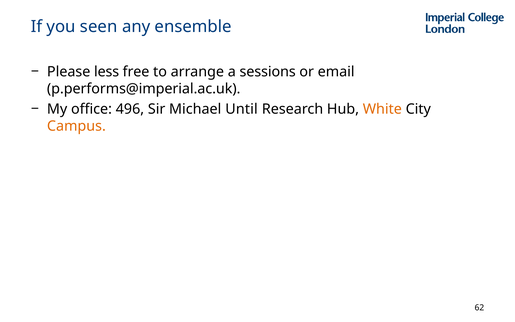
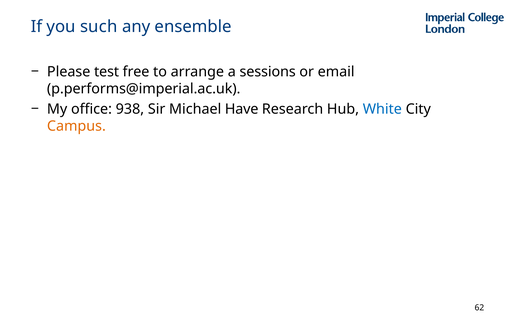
seen: seen -> such (99, 27)
less: less -> test (107, 72)
496: 496 -> 938 (130, 109)
Until: Until -> Have (242, 109)
White colour: orange -> blue (382, 109)
